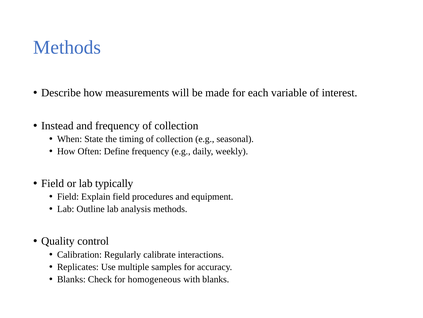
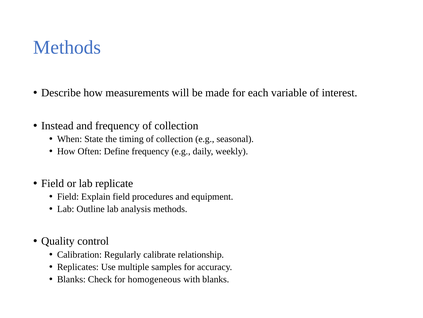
typically: typically -> replicate (114, 183)
interactions: interactions -> relationship (201, 254)
